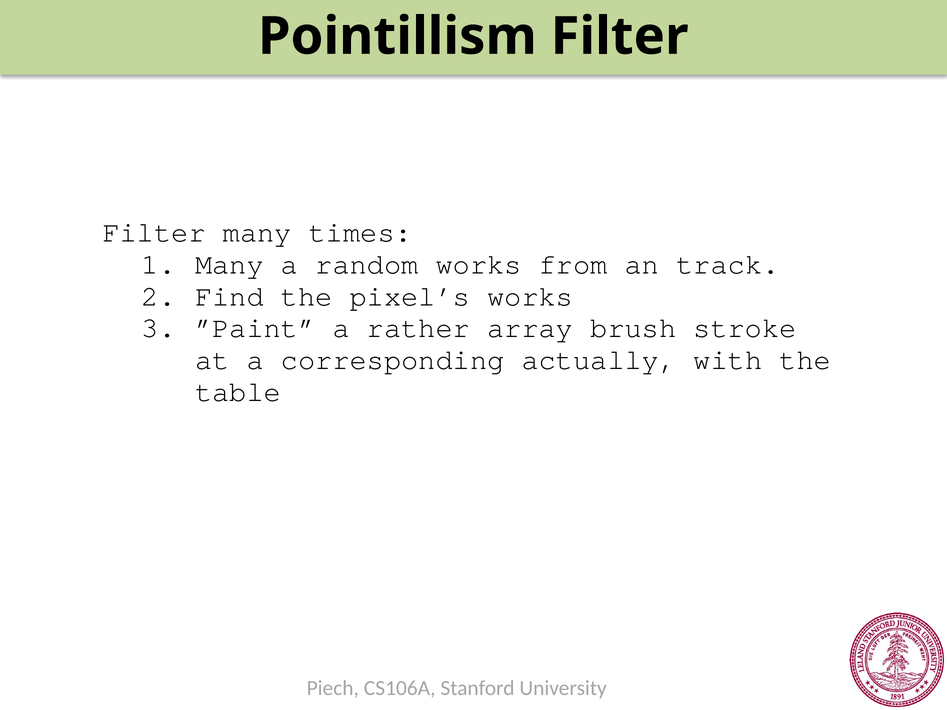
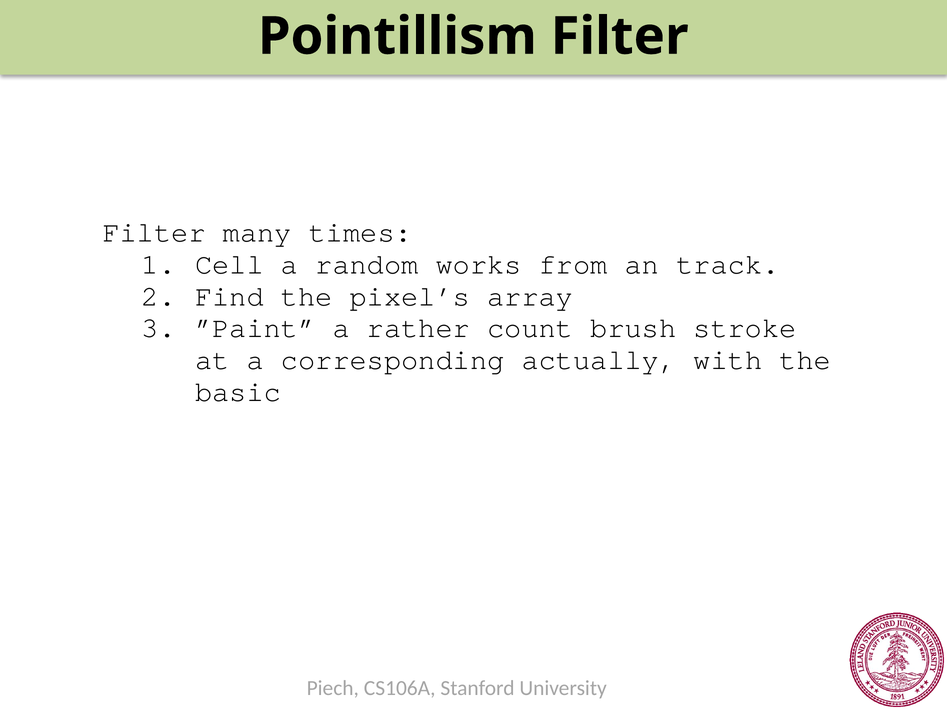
Many: Many -> Cell (229, 264)
pixel’s works: works -> array (530, 296)
array: array -> count (530, 328)
table: table -> basic (238, 392)
